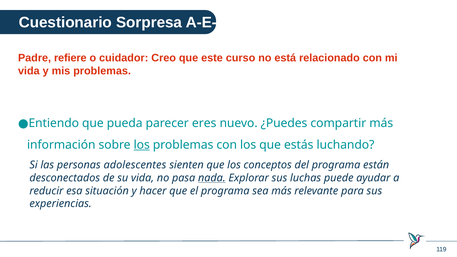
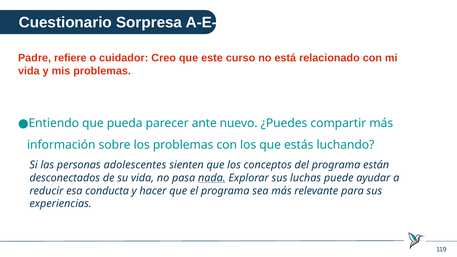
eres: eres -> ante (204, 123)
los underline: present -> none (142, 145)
situación: situación -> conducta (107, 191)
